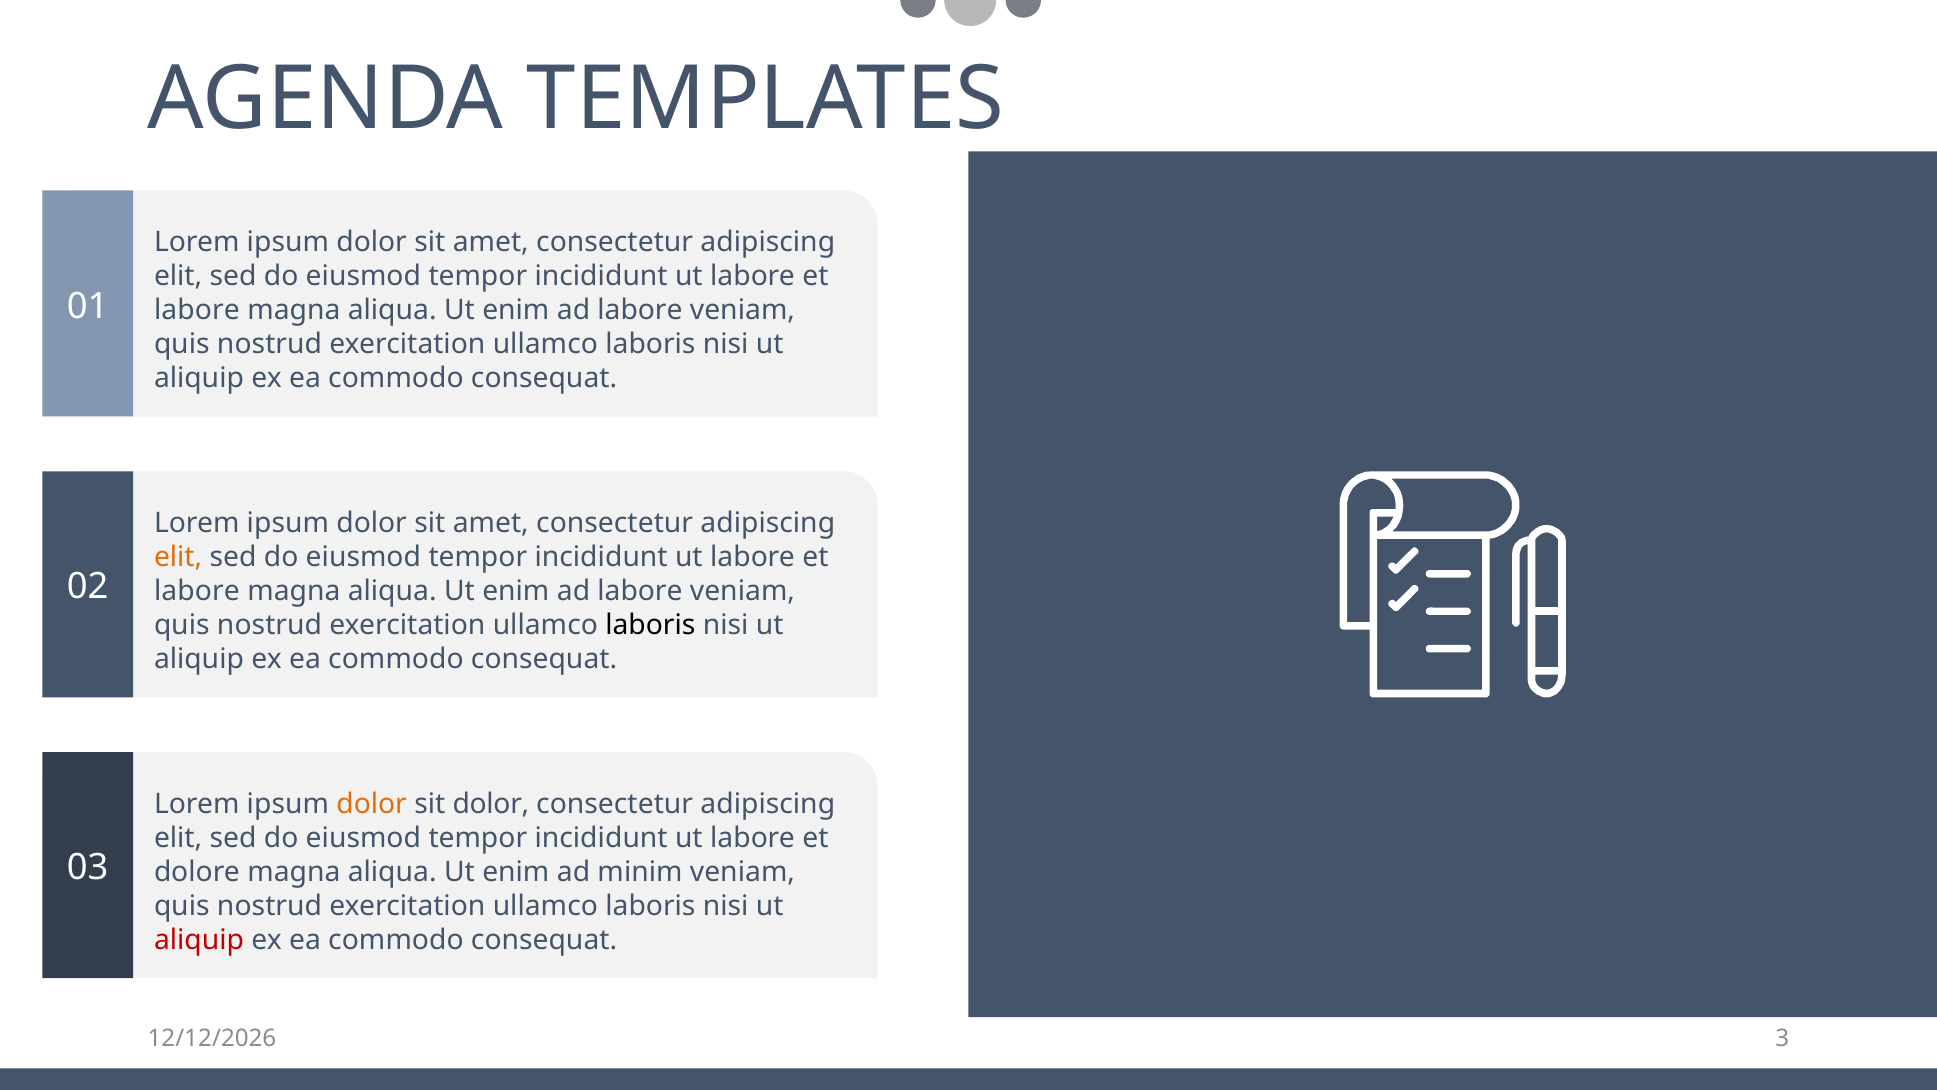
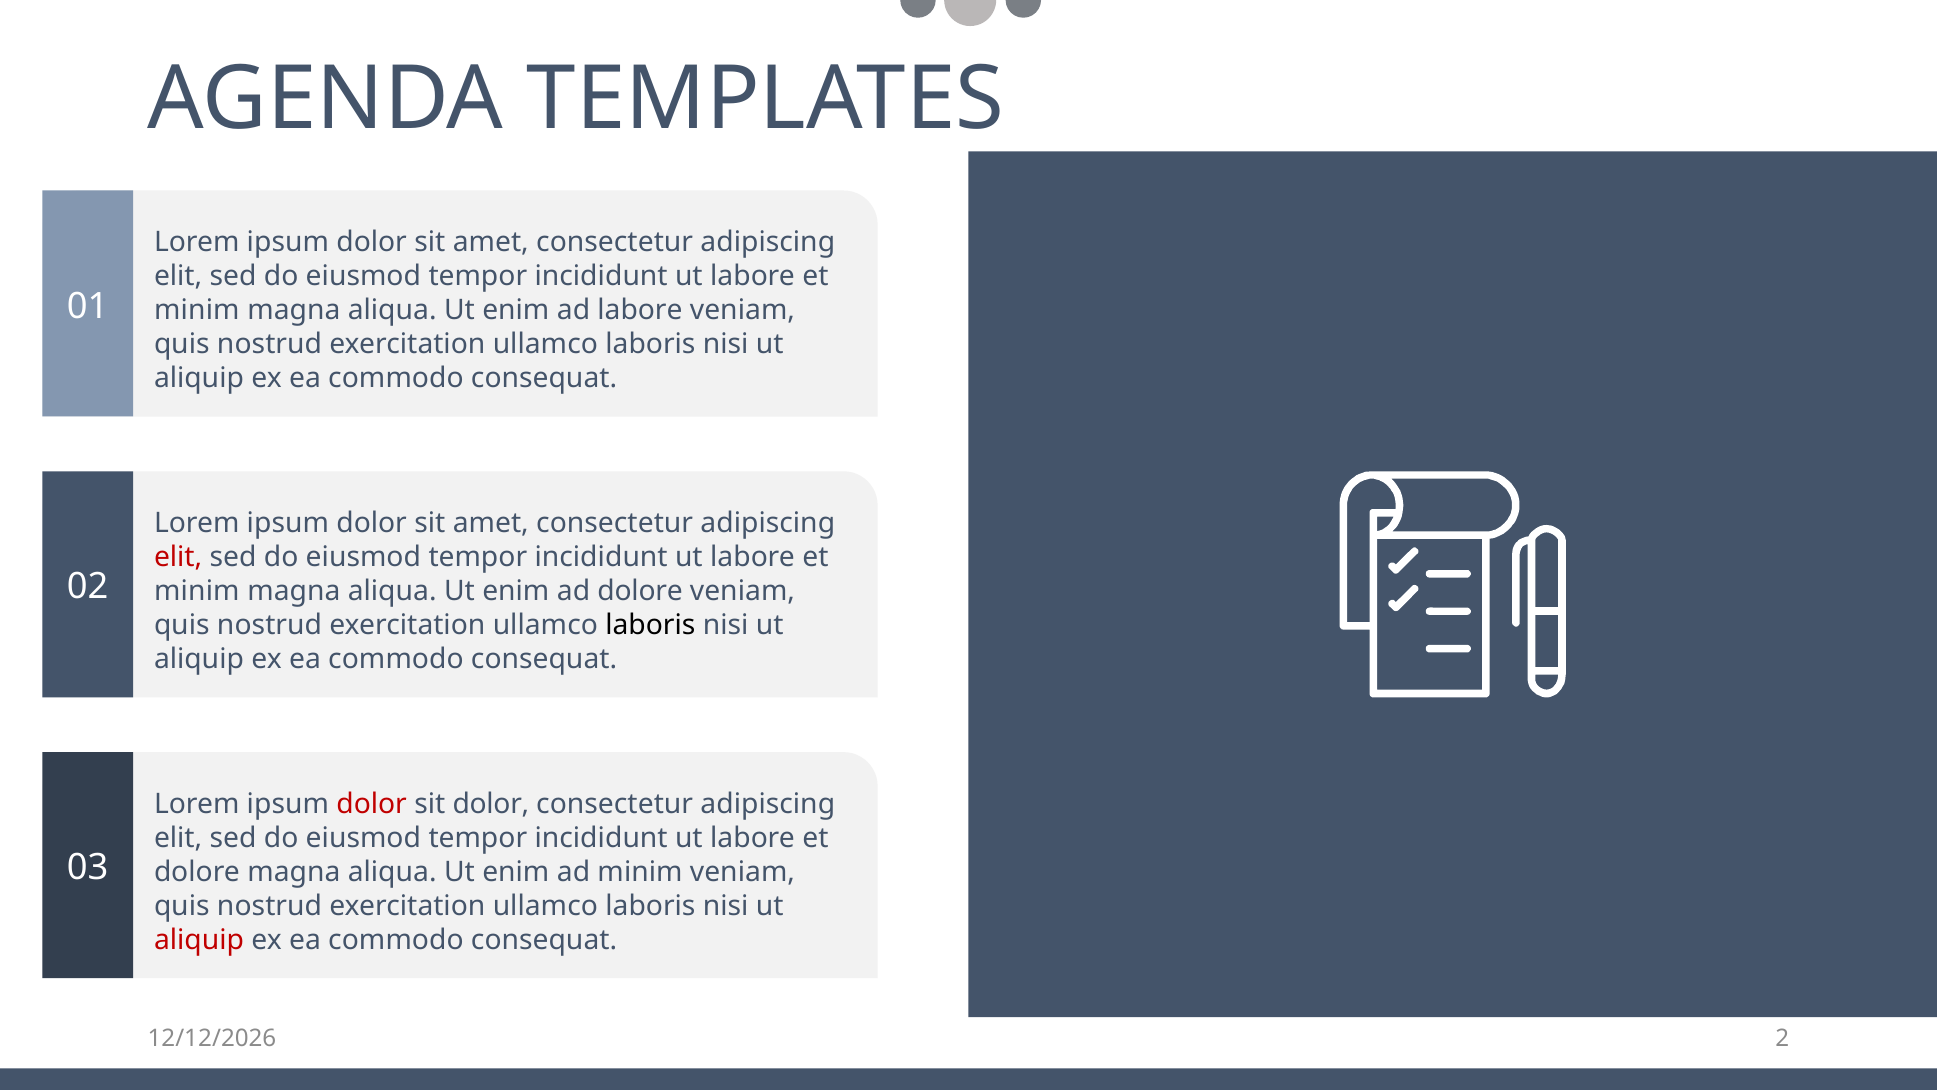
labore: labore -> minim (197, 310)
elit colour: orange -> red (178, 557)
labore: labore -> minim (197, 591)
labore: labore -> dolore (640, 591)
dolor colour: orange -> red (372, 804)
3: 3 -> 2 (1782, 1039)
